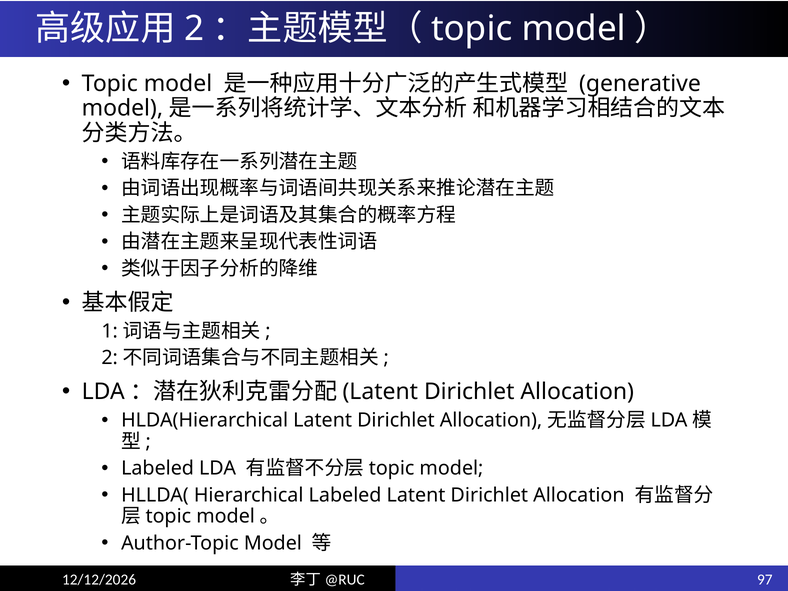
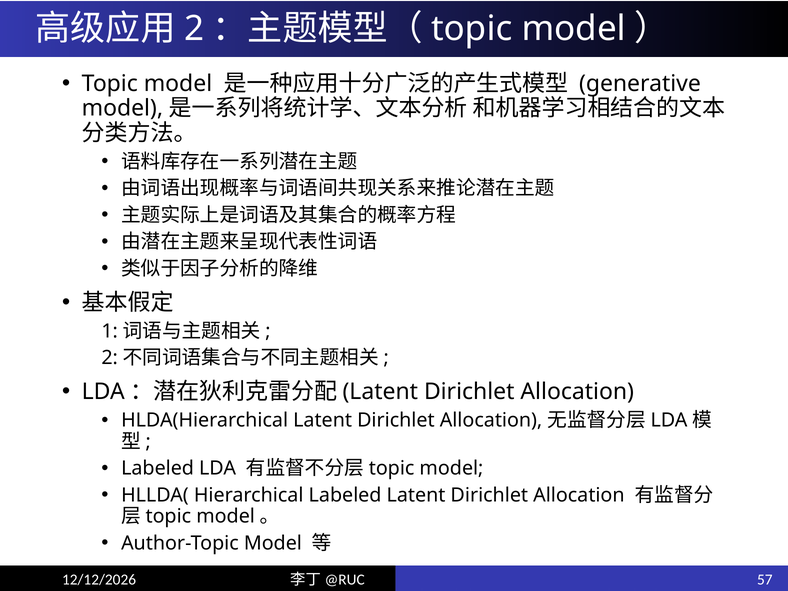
97: 97 -> 57 (765, 579)
